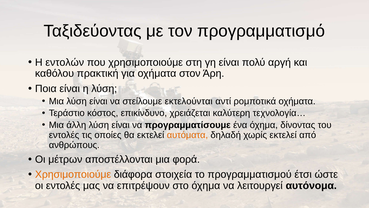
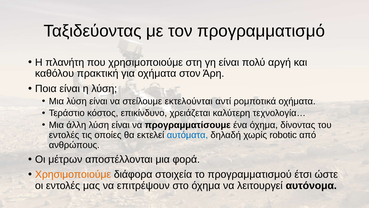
εντολών: εντολών -> πλανήτη (65, 62)
αυτόματα colour: orange -> blue (187, 135)
χωρίς εκτελεί: εκτελεί -> robotic (283, 135)
